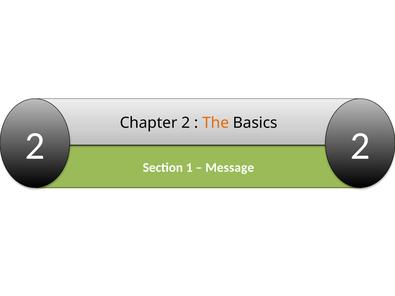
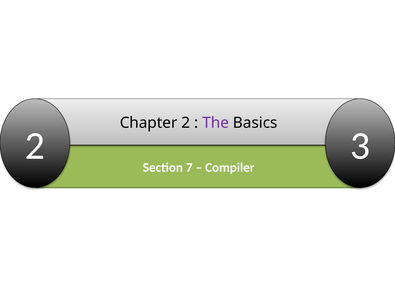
The colour: orange -> purple (216, 123)
2 2: 2 -> 3 (360, 146)
1: 1 -> 7 (189, 168)
Message: Message -> Compiler (230, 168)
